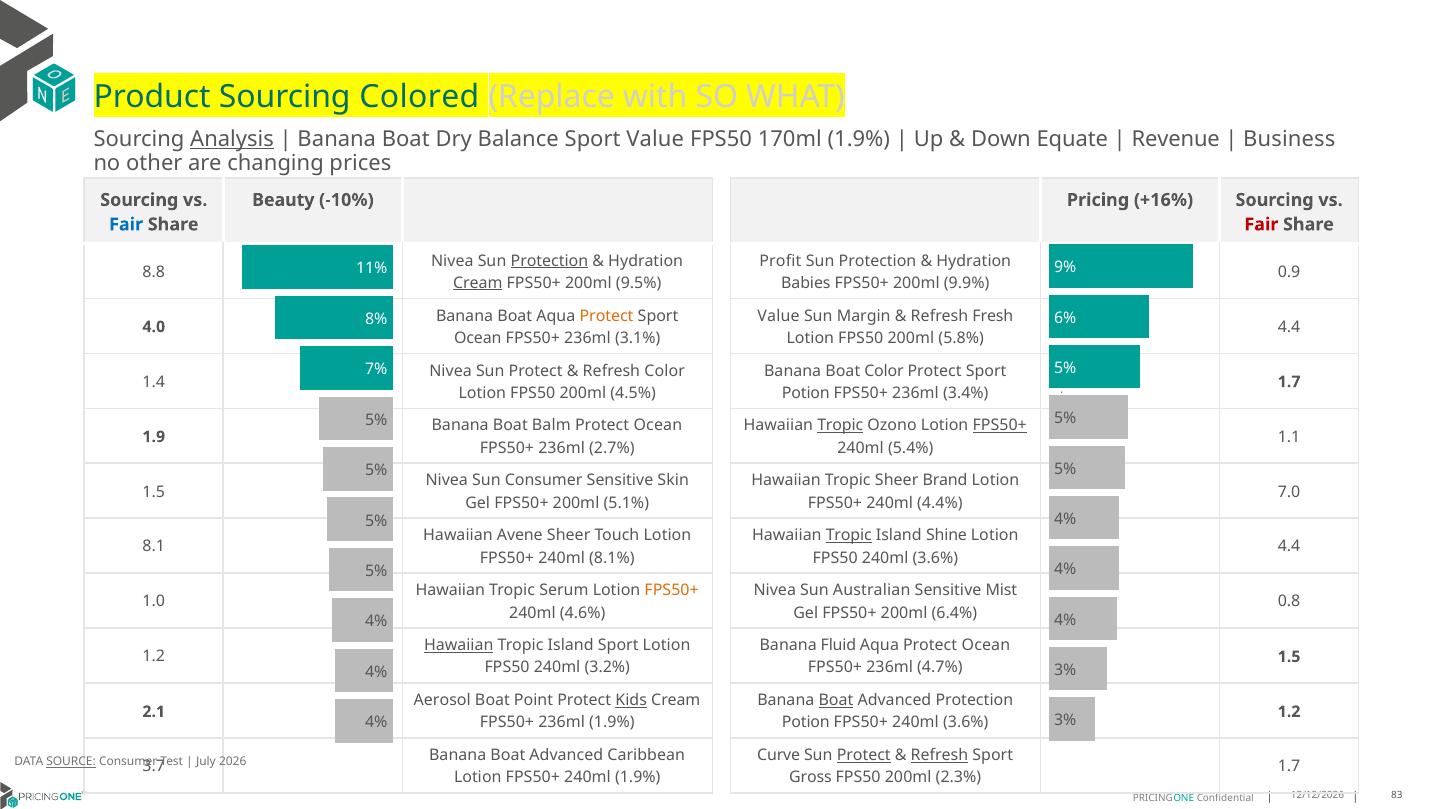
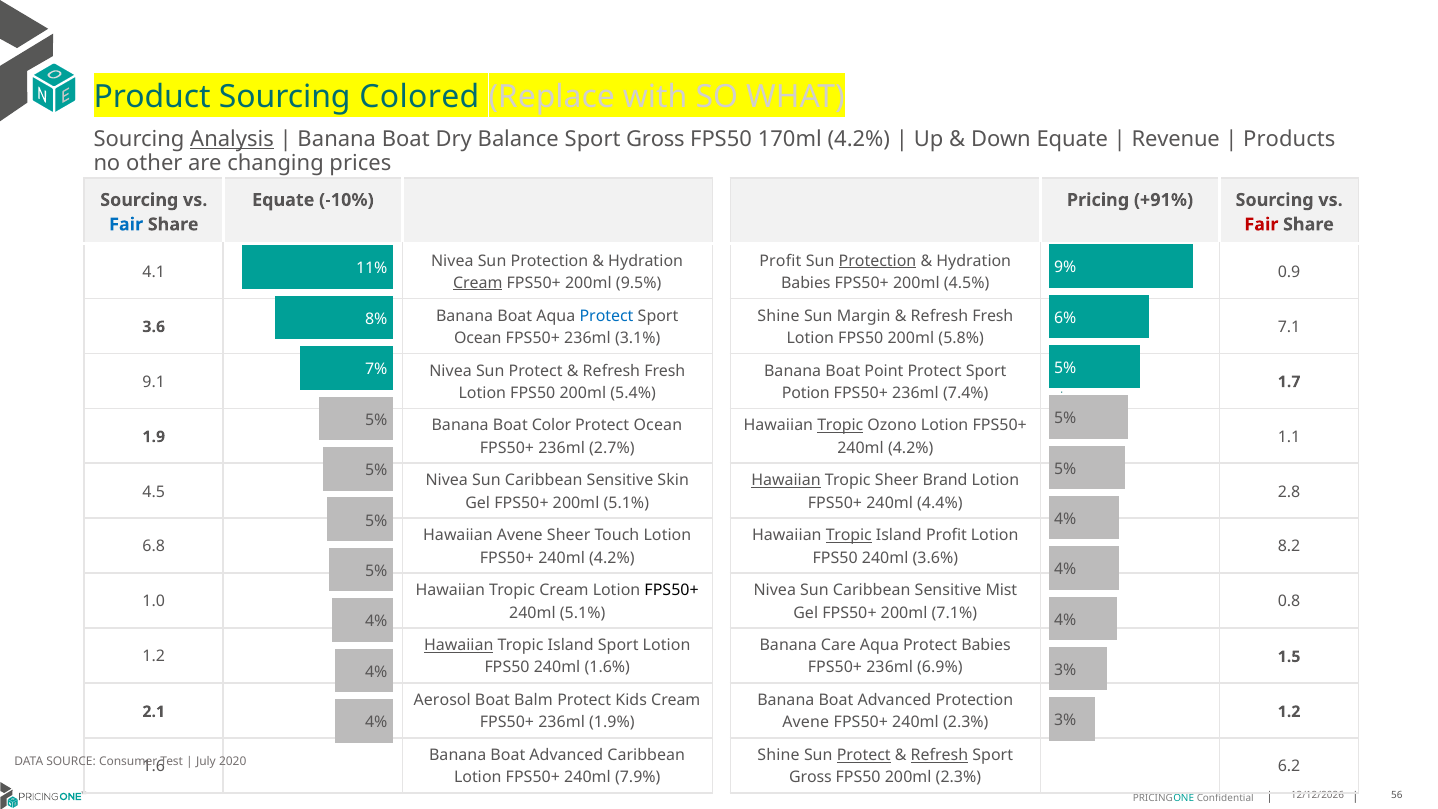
Balance Sport Value: Value -> Gross (655, 139)
170ml 1.9%: 1.9% -> 4.2% (859, 139)
Business: Business -> Products (1289, 139)
Beauty: Beauty -> Equate (283, 200)
+16%: +16% -> +91% (1164, 200)
Protection underline: present -> none (549, 261)
Protection underline: none -> present (878, 261)
8.8: 8.8 -> 4.1 (154, 272)
9.9%: 9.9% -> 4.5% (967, 283)
Protect colour: orange -> blue (607, 316)
Value: Value -> Shine (779, 316)
4.4: 4.4 -> 7.1 (1289, 327)
4.0: 4.0 -> 3.6 (154, 327)
Color: Color -> Fresh (665, 371)
Boat Color: Color -> Point (884, 371)
1.4: 1.4 -> 9.1 (154, 382)
4.5%: 4.5% -> 5.4% (633, 393)
3.4%: 3.4% -> 7.4% (966, 393)
Balm: Balm -> Color (551, 426)
FPS50+ underline: present -> none (1000, 426)
5.4%: 5.4% -> 4.2% (911, 448)
Consumer: Consumer -> Caribbean (544, 481)
Hawaiian underline: none -> present (786, 481)
1.5: 1.5 -> 4.5 (154, 492)
7.0: 7.0 -> 2.8 (1289, 492)
Island Shine: Shine -> Profit (946, 536)
8.1: 8.1 -> 6.8 (154, 547)
4.4: 4.4 -> 8.2 (1289, 547)
8.1%: 8.1% -> 4.2% (612, 558)
Tropic Serum: Serum -> Cream (564, 591)
FPS50+ colour: orange -> black (672, 591)
Australian: Australian -> Caribbean (872, 591)
240ml 4.6%: 4.6% -> 5.1% (583, 613)
6.4%: 6.4% -> 7.1% (954, 613)
Fluid: Fluid -> Care (838, 646)
Aqua Protect Ocean: Ocean -> Babies (986, 646)
3.2%: 3.2% -> 1.6% (607, 668)
4.7%: 4.7% -> 6.9% (940, 668)
Point: Point -> Balm (533, 701)
Kids underline: present -> none (631, 701)
Boat underline: present -> none (836, 701)
Potion: Potion -> Avene (806, 723)
FPS50+ 240ml 3.6%: 3.6% -> 2.3% (966, 723)
Curve: Curve -> Shine (779, 756)
SOURCE underline: present -> none (71, 762)
2026: 2026 -> 2020 (233, 762)
3.7: 3.7 -> 1.6 (154, 767)
1.7: 1.7 -> 6.2 (1289, 767)
240ml 1.9%: 1.9% -> 7.9% (638, 778)
83: 83 -> 56 (1397, 795)
